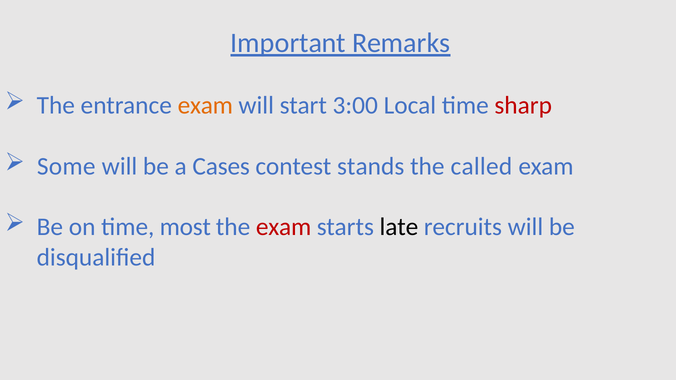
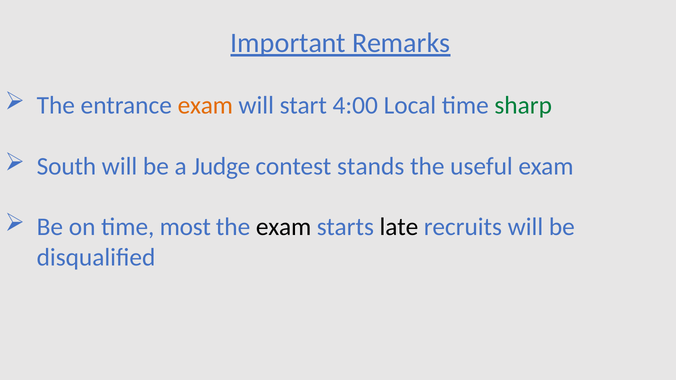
3:00: 3:00 -> 4:00 (355, 106)
sharp colour: red -> green (523, 106)
Some: Some -> South (66, 166)
Cases: Cases -> Judge (221, 166)
called: called -> useful (482, 166)
exam colour: red -> black (284, 227)
